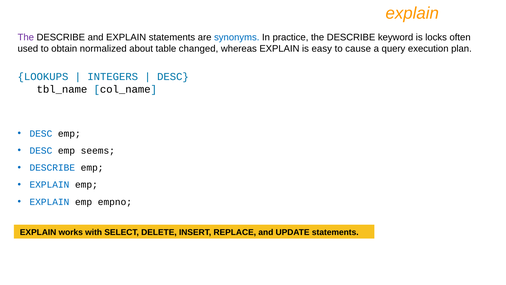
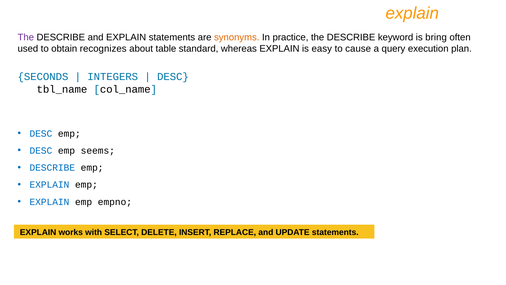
synonyms colour: blue -> orange (237, 37)
locks: locks -> bring (436, 37)
normalized: normalized -> recognizes (103, 49)
changed: changed -> standard (199, 49)
LOOKUPS: LOOKUPS -> SECONDS (43, 77)
